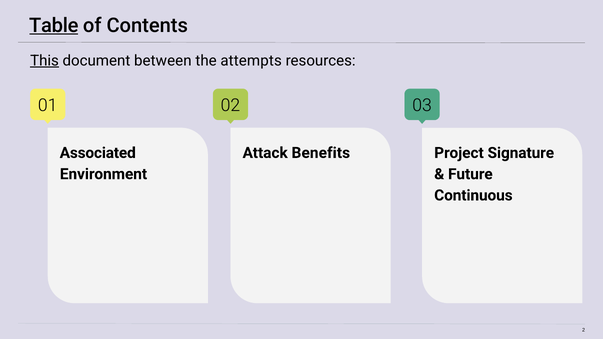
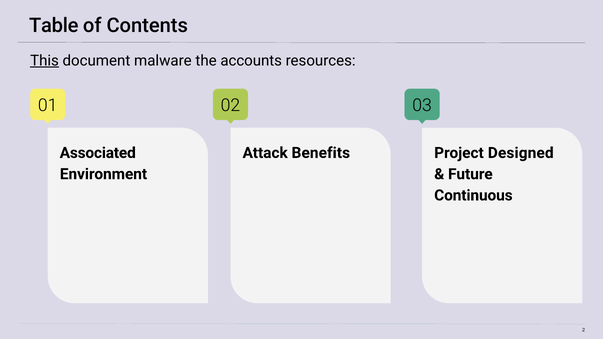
Table underline: present -> none (54, 26)
between: between -> malware (163, 61)
attempts: attempts -> accounts (251, 61)
Signature: Signature -> Designed (521, 153)
